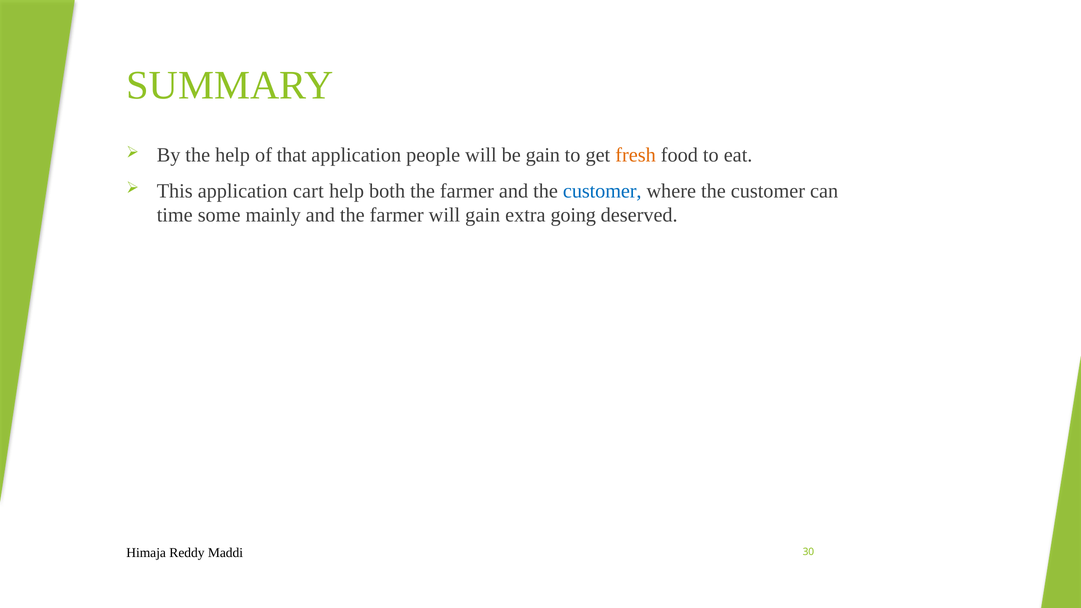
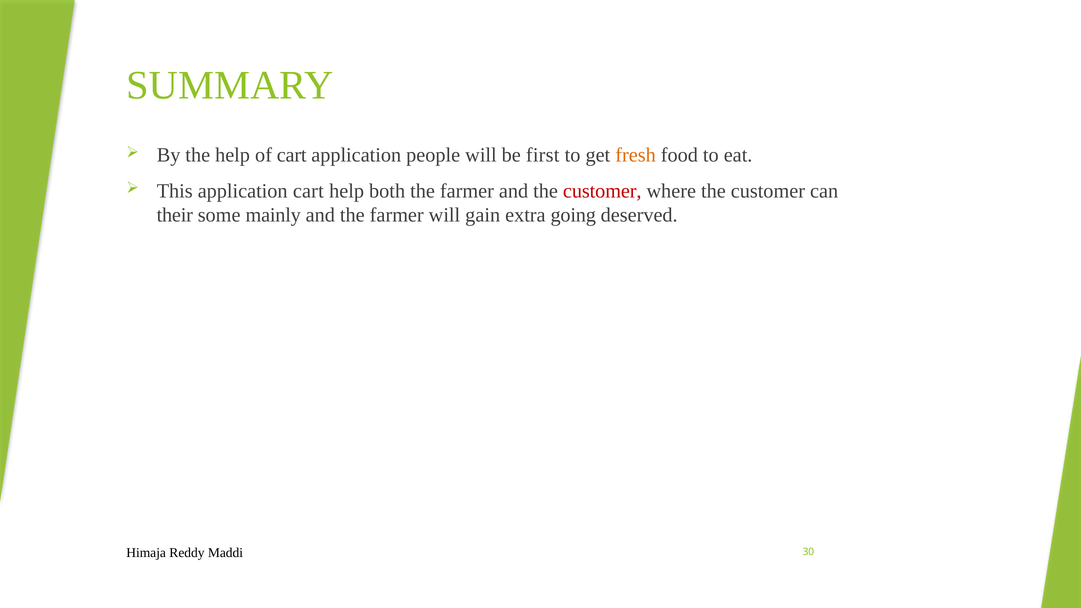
of that: that -> cart (292, 155)
be gain: gain -> first (543, 155)
customer colour: blue -> red (602, 191)
time: time -> their (175, 215)
